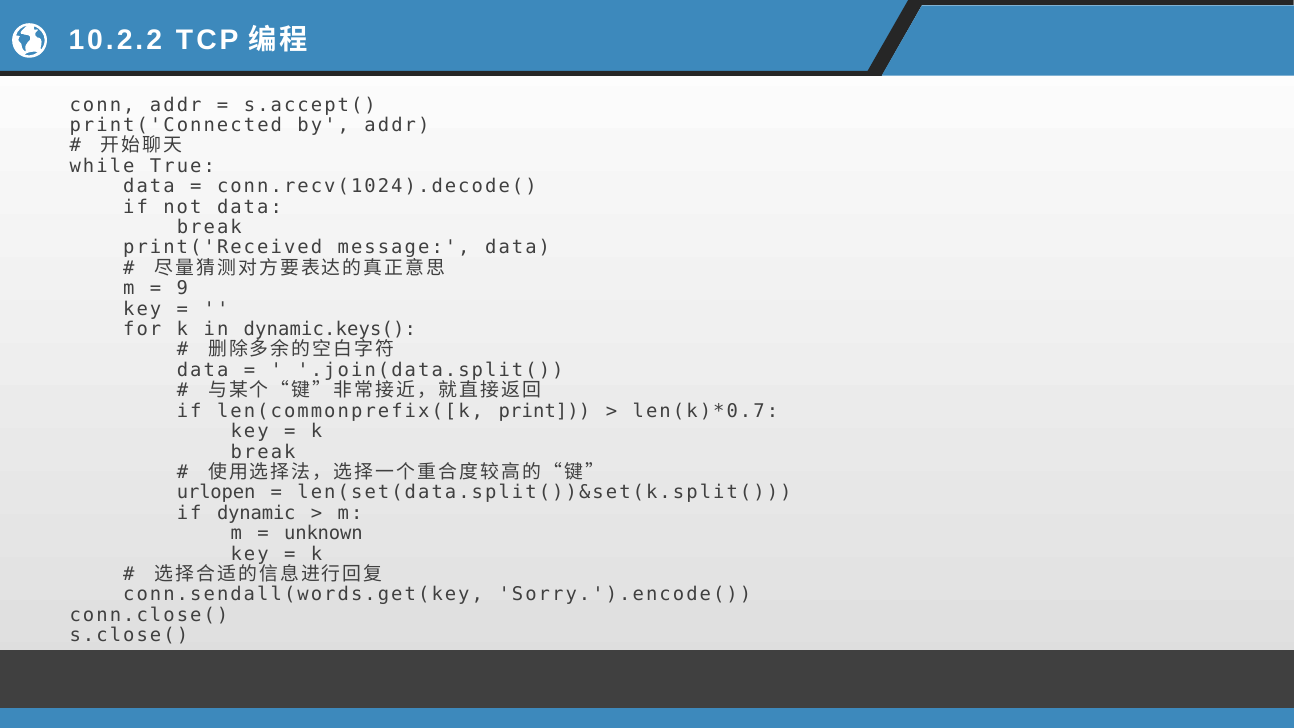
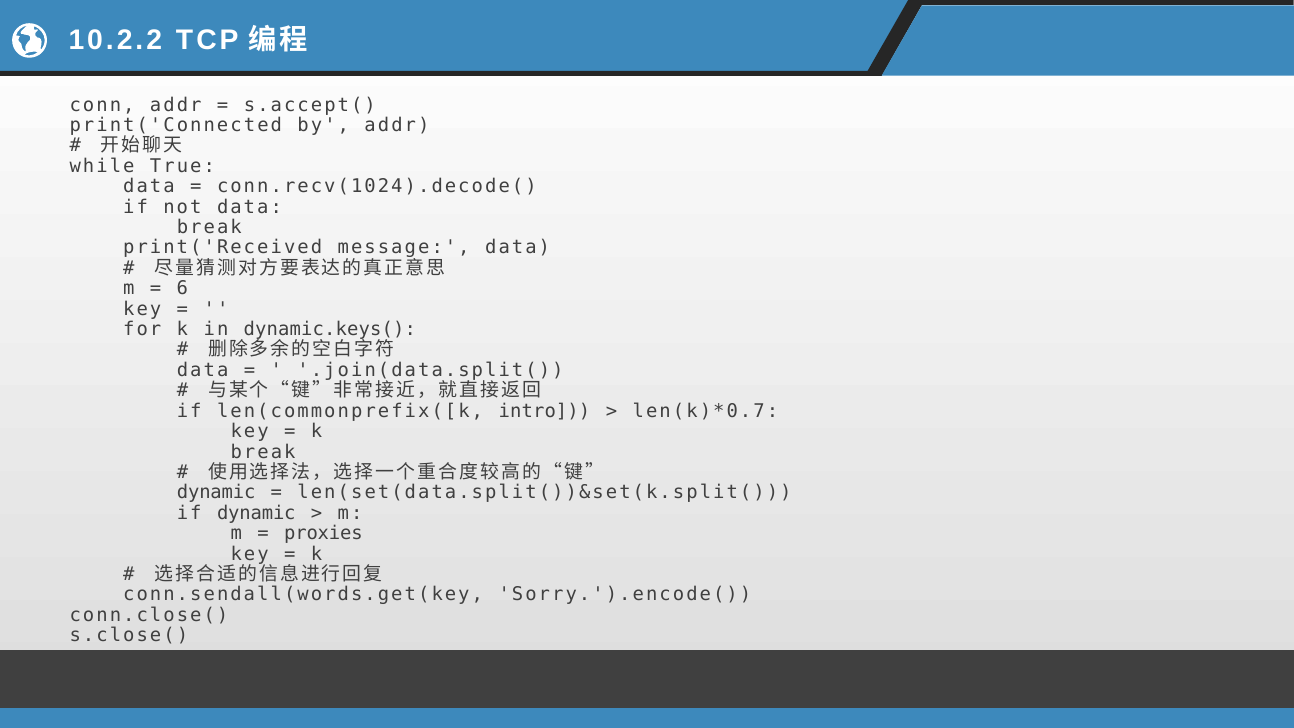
9: 9 -> 6 (182, 288)
print: print -> intro (544, 411)
urlopen: urlopen -> dynamic (216, 493)
unknown: unknown -> proxies (323, 533)
